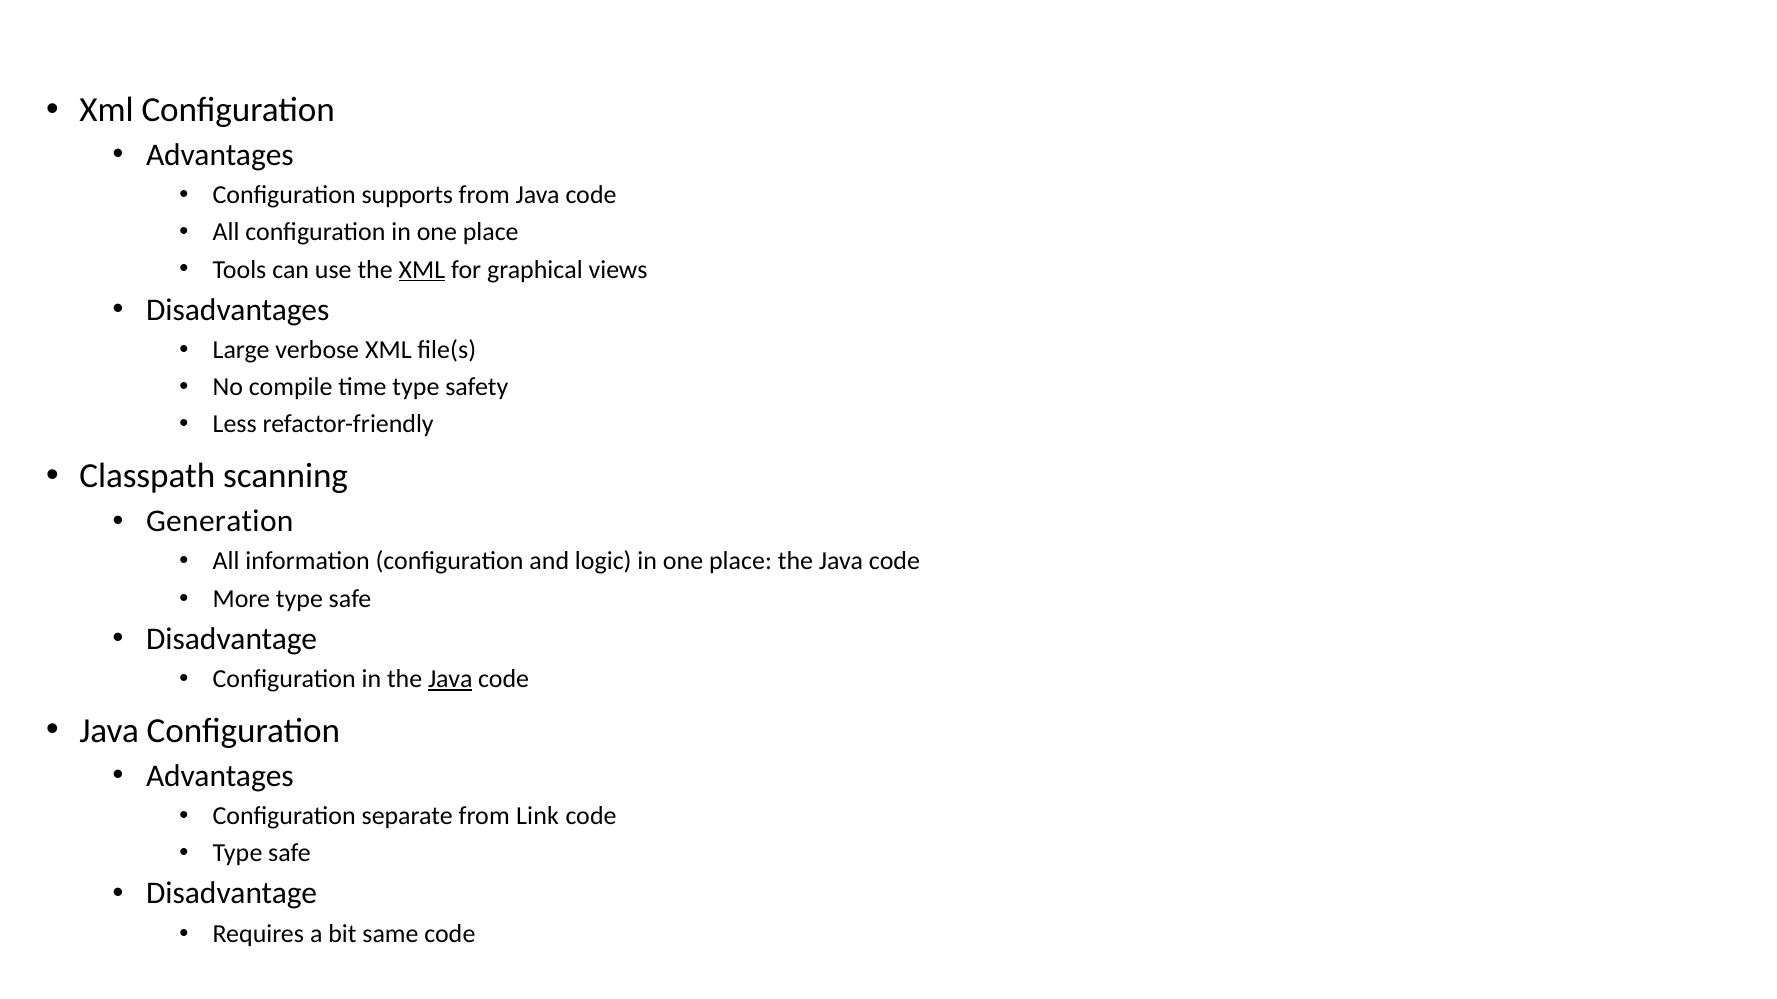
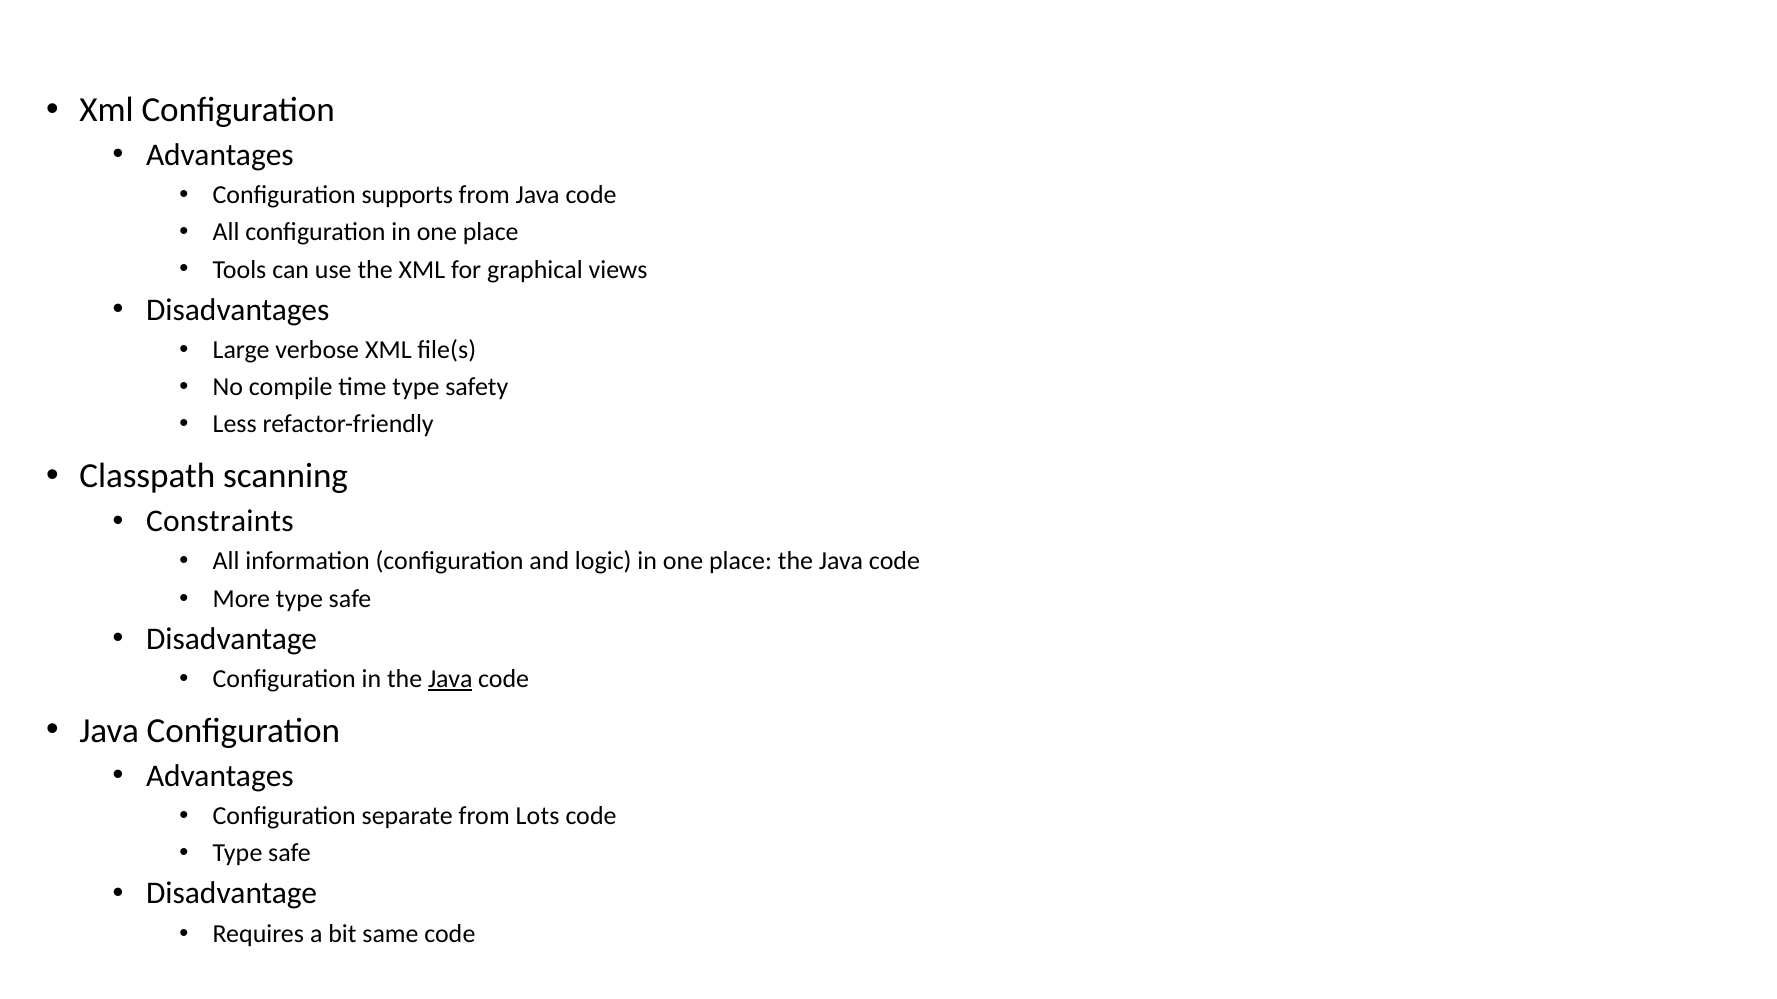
XML underline: present -> none (422, 270)
Generation: Generation -> Constraints (220, 521)
Link: Link -> Lots (538, 816)
